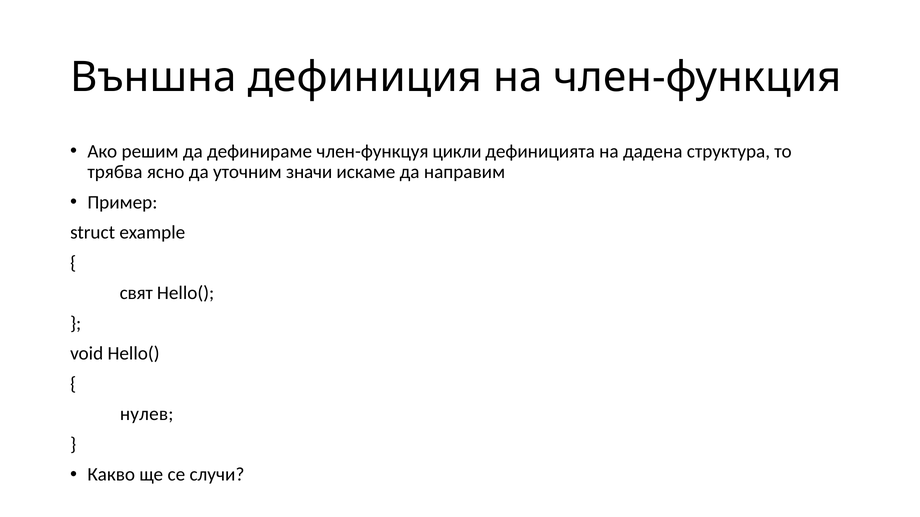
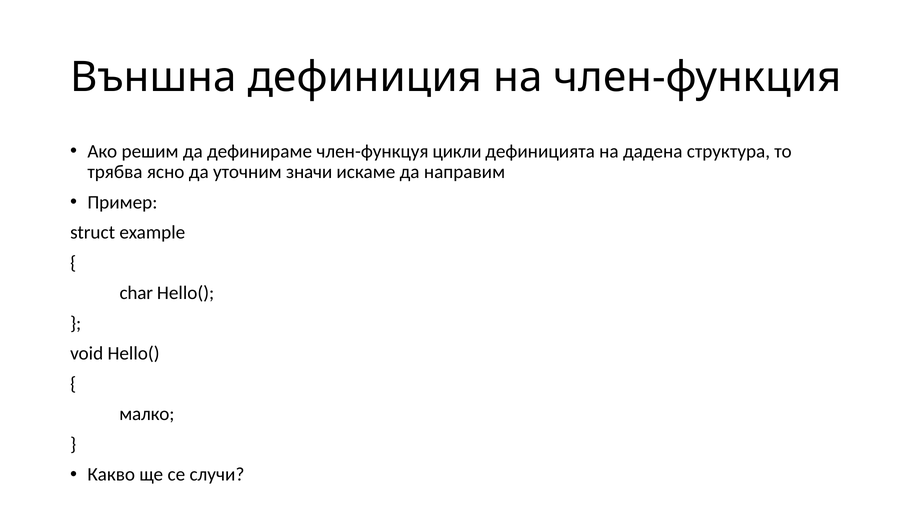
свят: свят -> char (136, 293)
нулев: нулев -> малко (147, 414)
